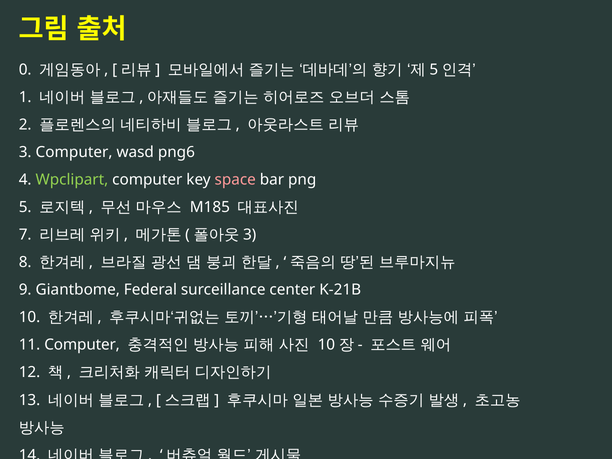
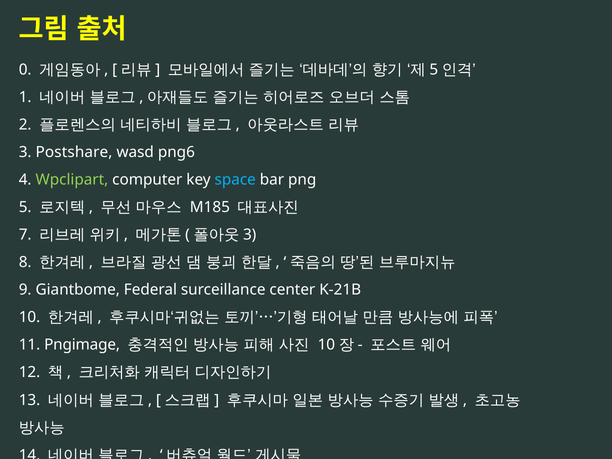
3 Computer: Computer -> Postshare (74, 152)
space colour: pink -> light blue (235, 180)
11 Computer: Computer -> Pngimage (82, 345)
